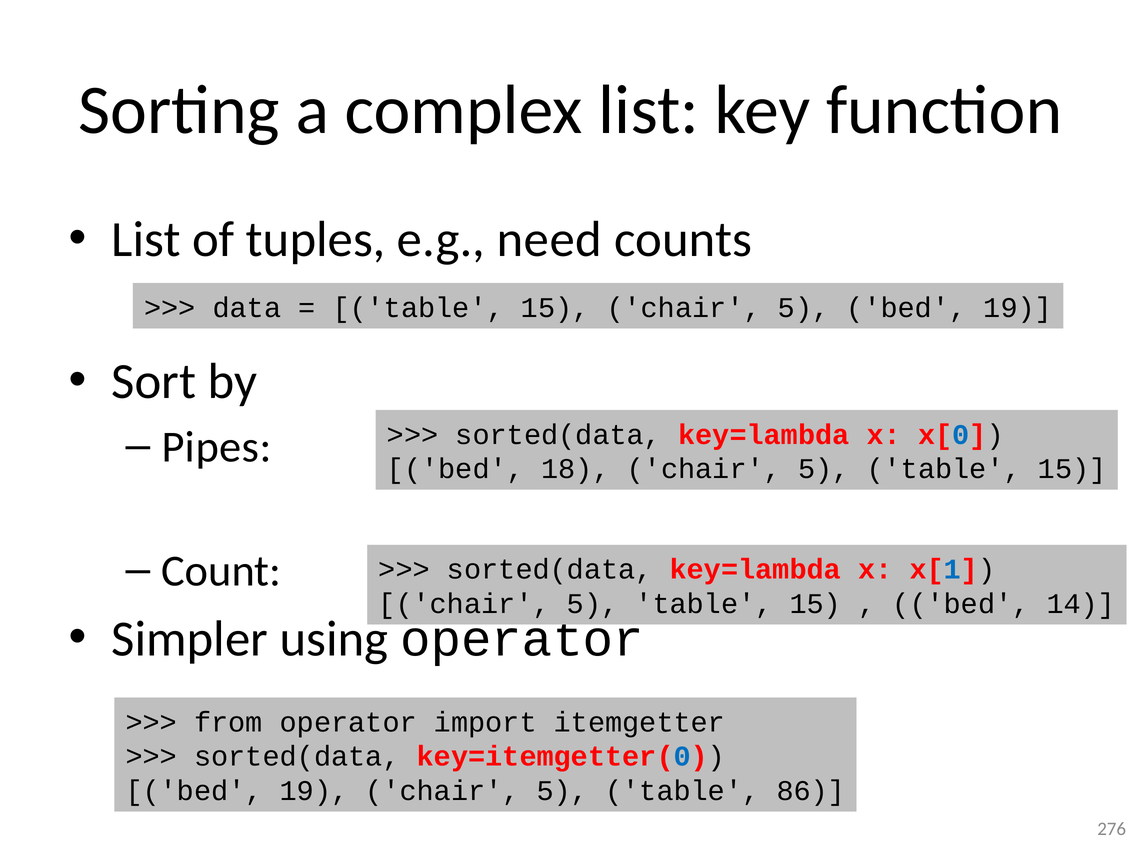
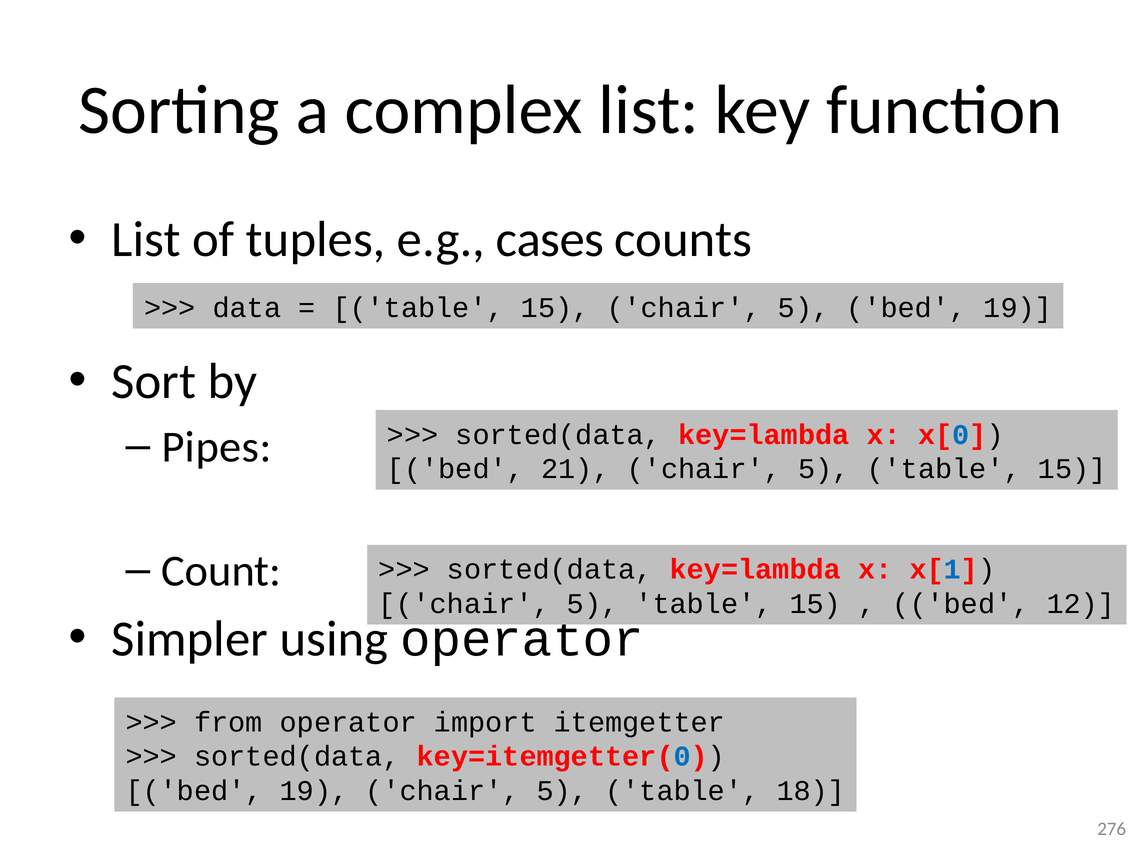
need: need -> cases (550, 240)
18: 18 -> 21 (575, 469)
14: 14 -> 12 (1081, 604)
86: 86 -> 18 (811, 791)
